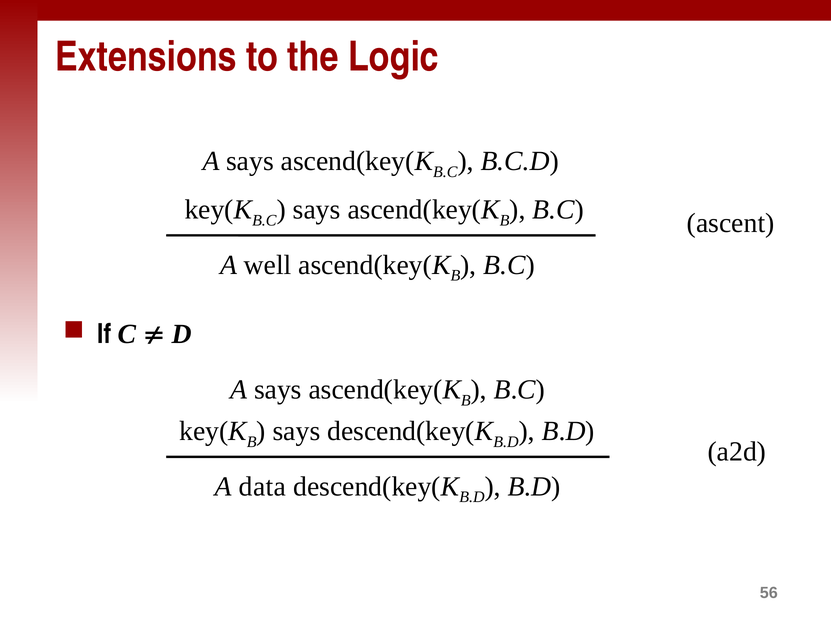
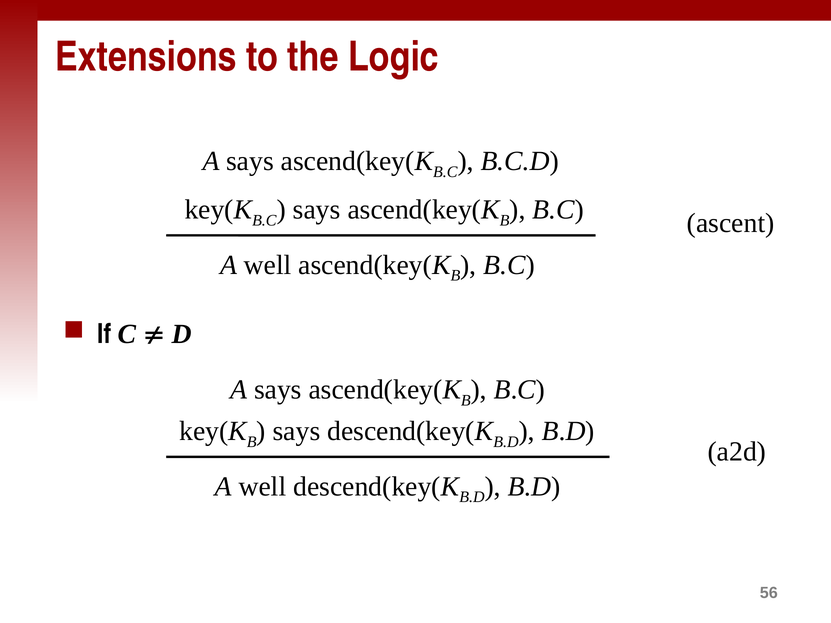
data: data -> well (263, 487)
